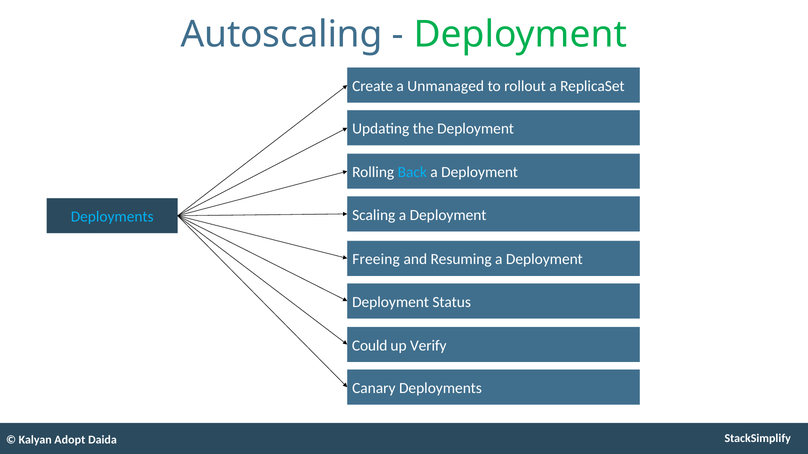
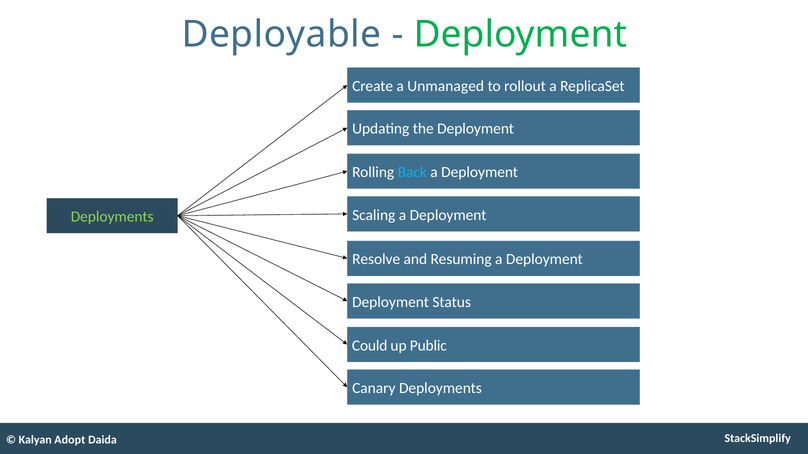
Autoscaling: Autoscaling -> Deployable (281, 35)
Deployments colour: light blue -> light green (112, 217)
Freeing: Freeing -> Resolve (376, 260)
Verify: Verify -> Public (428, 346)
